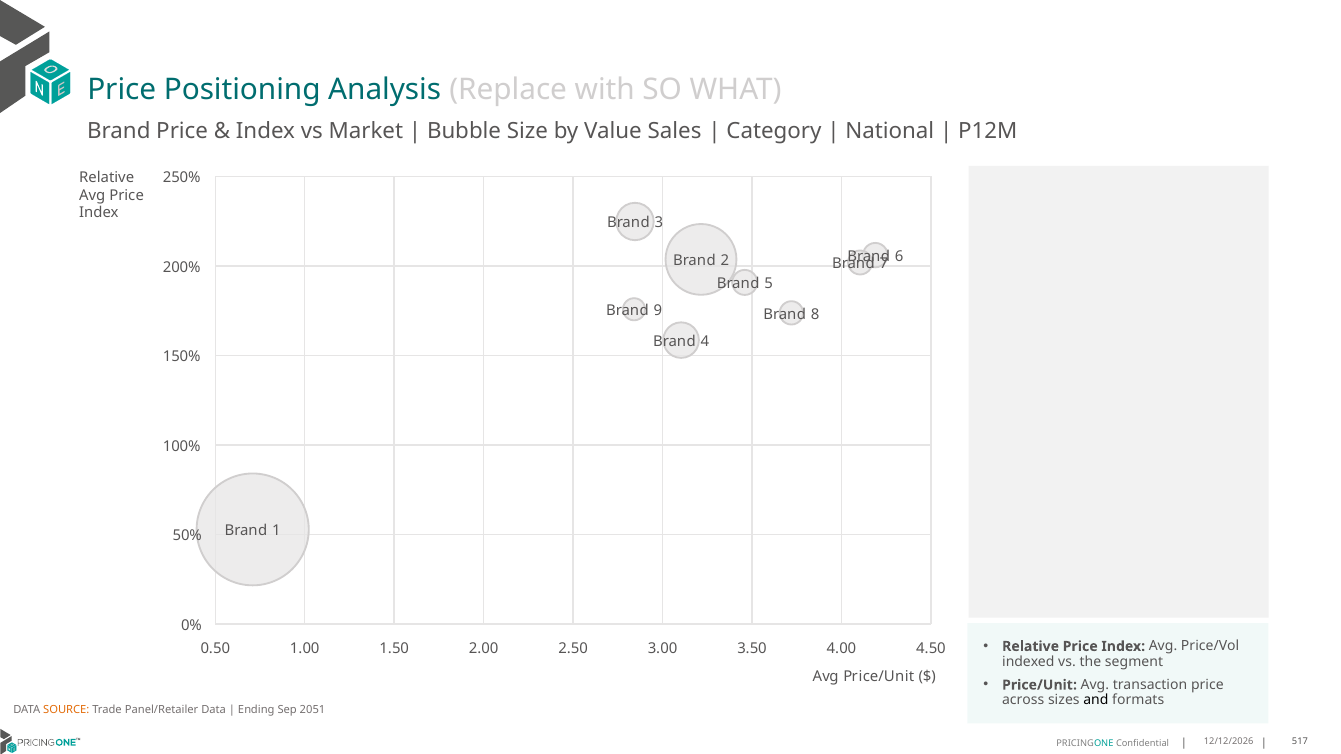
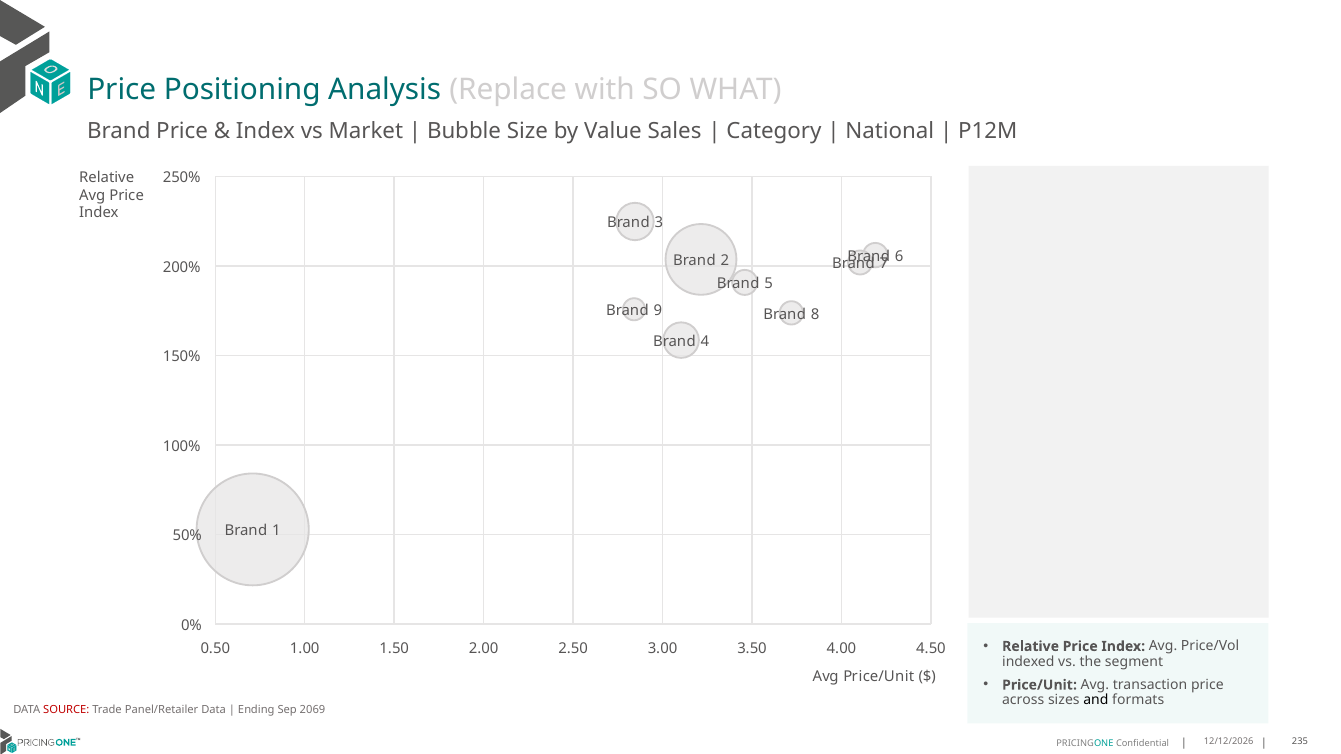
SOURCE colour: orange -> red (66, 710)
2051: 2051 -> 2069 (313, 710)
517: 517 -> 235 (1300, 742)
